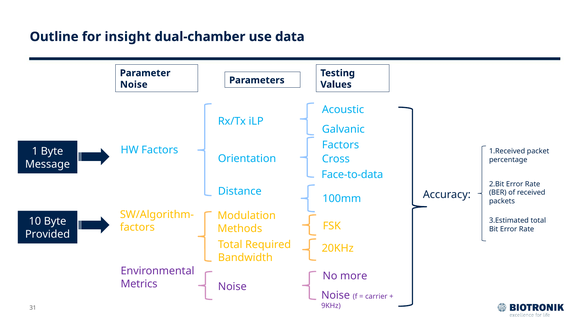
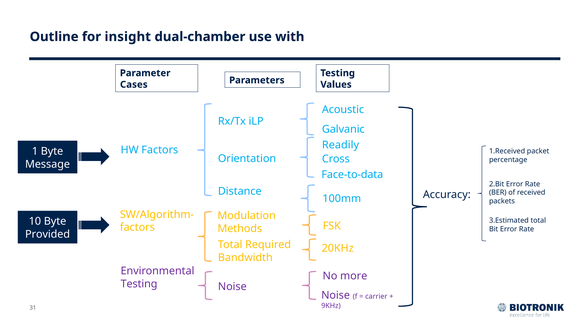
data: data -> with (290, 37)
Noise: Noise -> Cases (134, 85)
Factors: Factors -> Readily (340, 145)
Metrics: Metrics -> Testing (139, 284)
